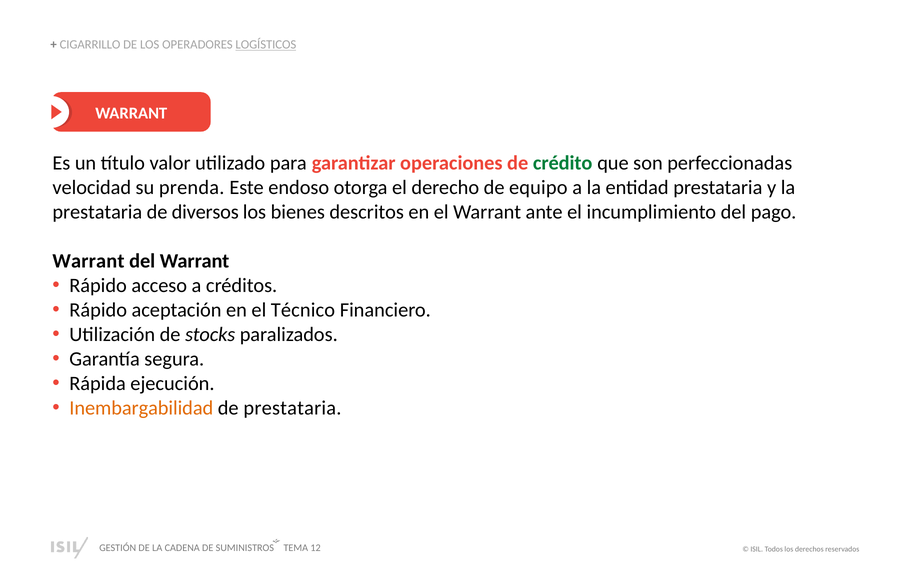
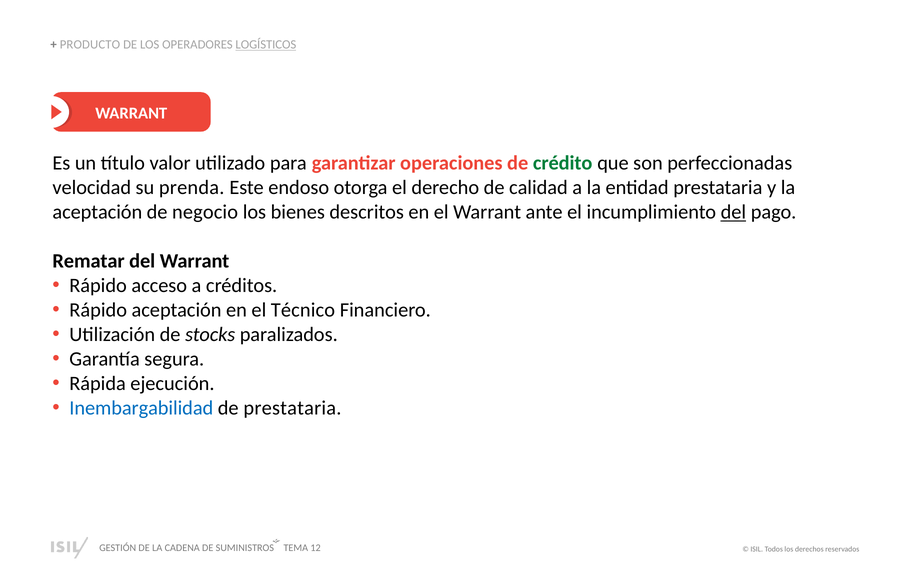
CIGARRILLO: CIGARRILLO -> PRODUCTO (90, 45)
equipo: equipo -> calidad (538, 188)
prestataria: prestataria -> aceptación (97, 212)
diversos: diversos -> negocio (205, 212)
del underline: none -> present (733, 212)
Warrant: Warrant -> Rematar (89, 261)
Inembargabilidad colour: orange -> blue (141, 408)
